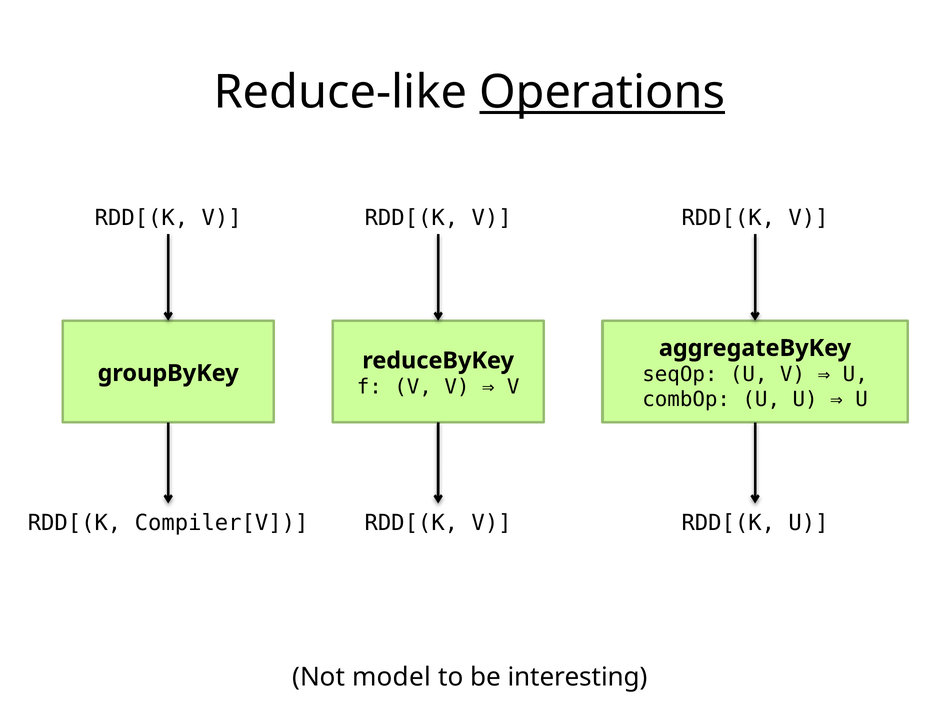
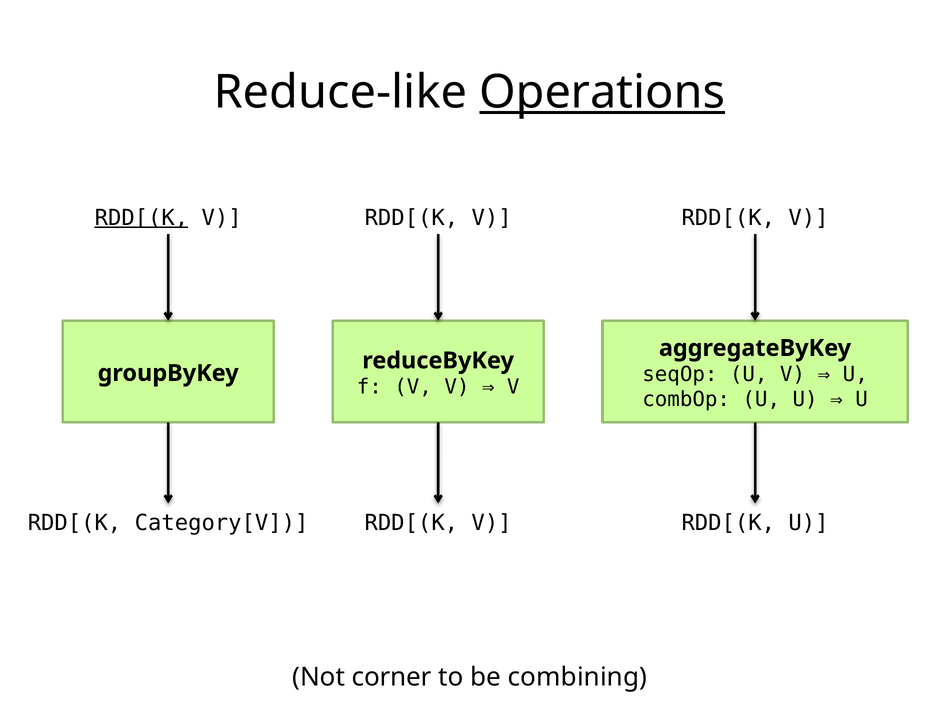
RDD[(K underline: none -> present (141, 218)
Compiler[V: Compiler[V -> Category[V (222, 523)
model: model -> corner (392, 677)
interesting: interesting -> combining (577, 677)
